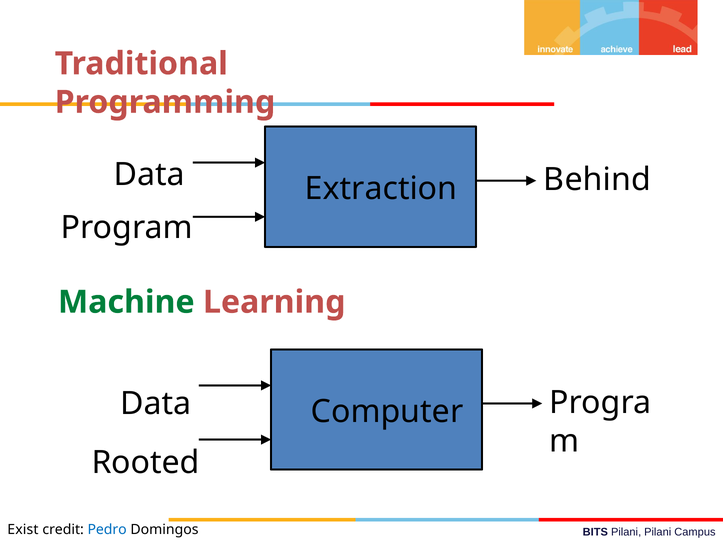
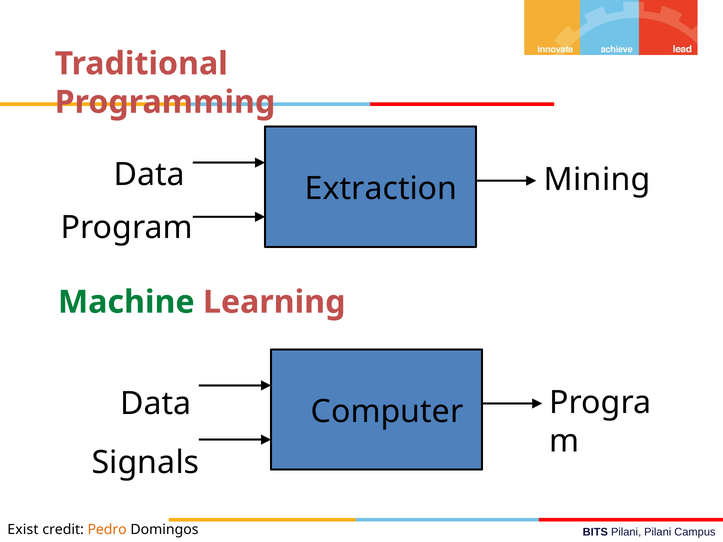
Behind: Behind -> Mining (597, 180)
Rooted: Rooted -> Signals (145, 463)
Pedro colour: blue -> orange (107, 530)
